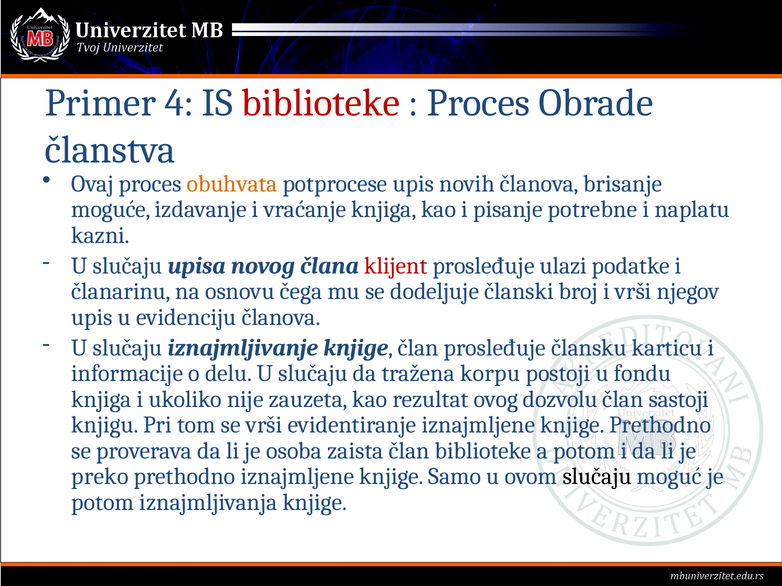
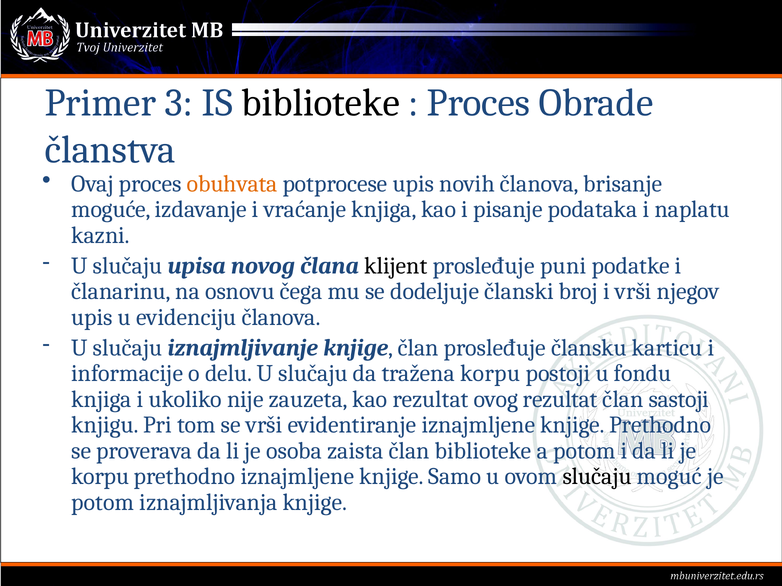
4: 4 -> 3 (179, 103)
biblioteke colour: red -> black (321, 103)
potrebne: potrebne -> podataka (593, 210)
klijent colour: red -> black (396, 266)
ulazi: ulazi -> puni (563, 266)
ovog dozvolu: dozvolu -> rezultat (560, 400)
preko: preko -> korpu (100, 477)
